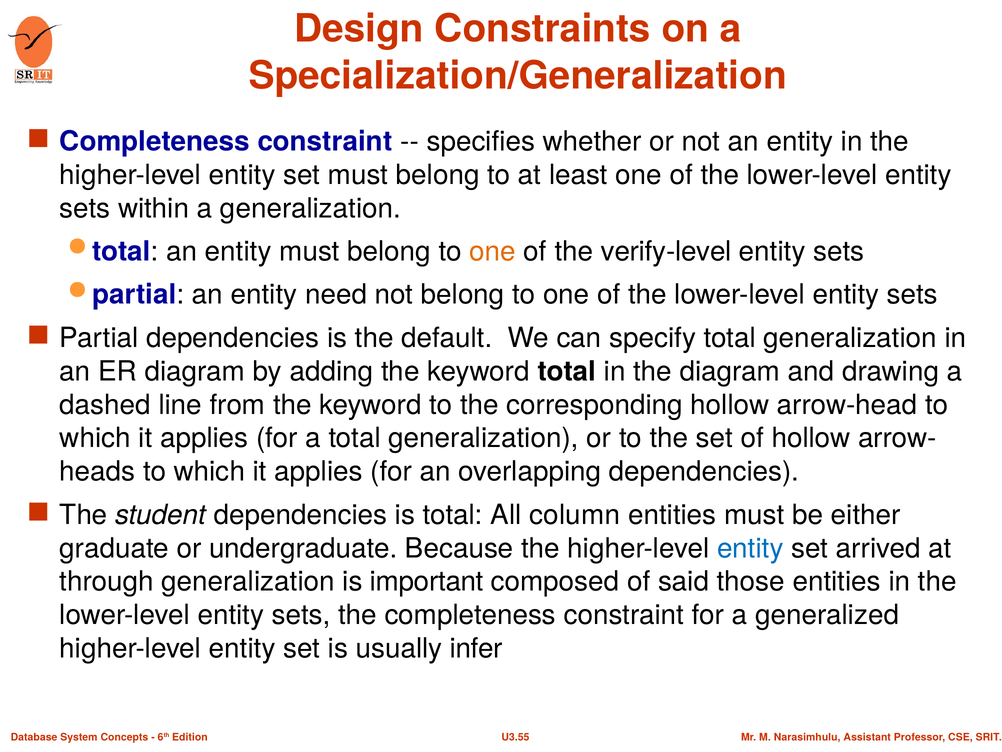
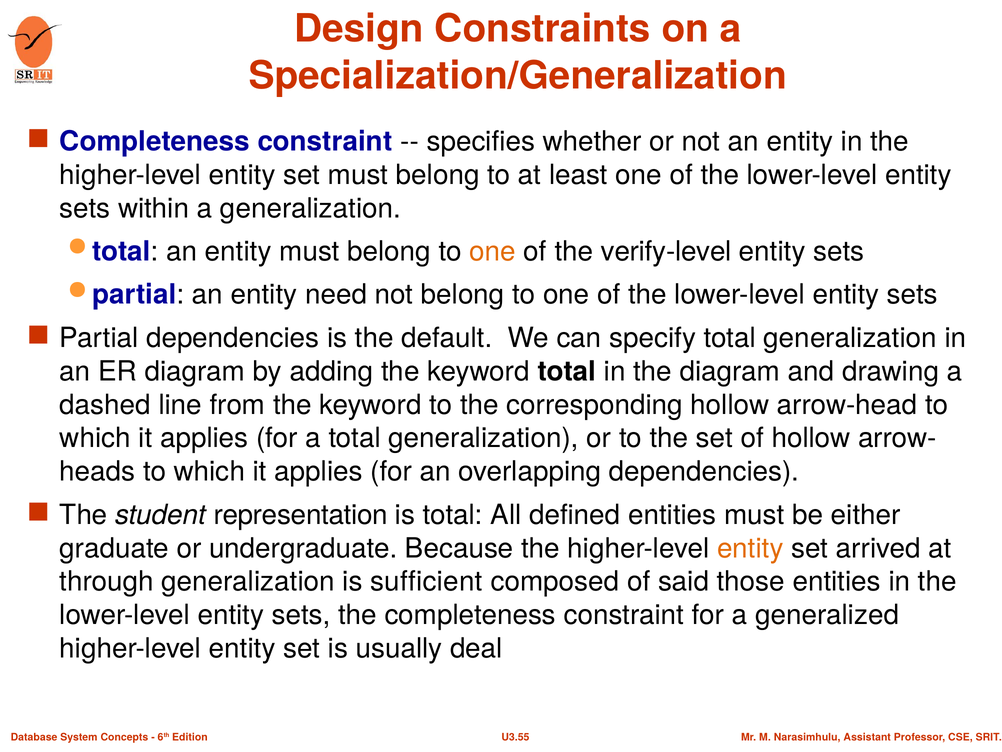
student dependencies: dependencies -> representation (301, 515)
column: column -> defined (575, 515)
entity colour: blue -> orange (750, 548)
important: important -> sufficient (426, 581)
infer: infer -> deal (476, 648)
